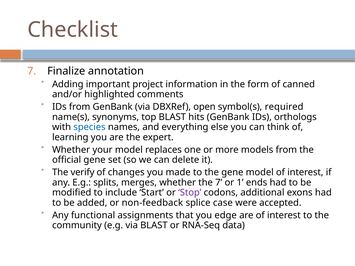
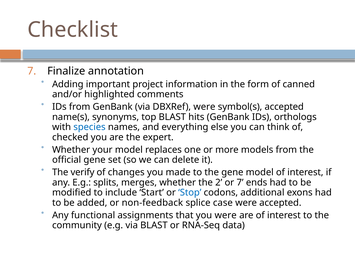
DBXRef open: open -> were (204, 107)
symbol(s required: required -> accepted (284, 107)
learning: learning -> checked (70, 137)
the 7: 7 -> 2 (219, 183)
or 1: 1 -> 7 (240, 183)
Stop colour: purple -> blue (190, 193)
you edge: edge -> were (226, 215)
